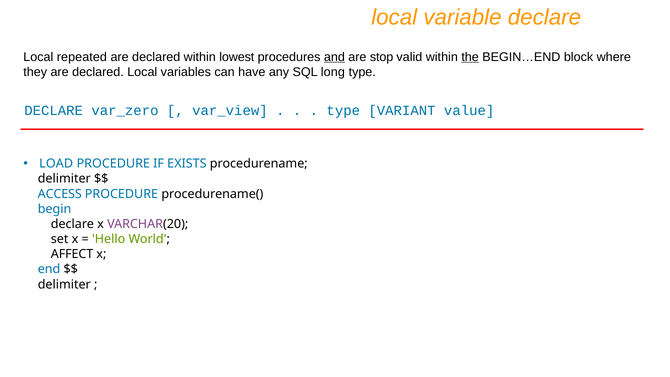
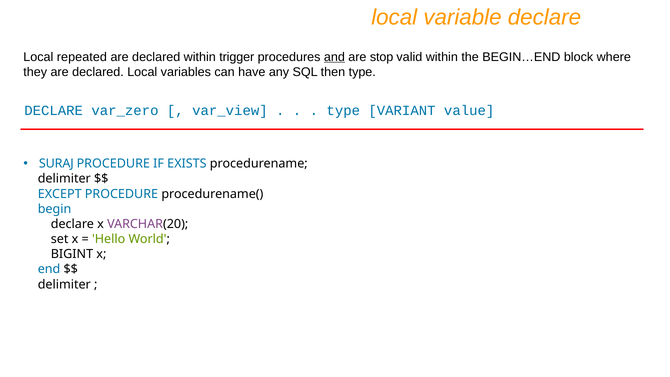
lowest: lowest -> trigger (237, 57)
the underline: present -> none (470, 57)
long: long -> then (333, 72)
LOAD: LOAD -> SURAJ (56, 164)
ACCESS: ACCESS -> EXCEPT (60, 194)
AFFECT: AFFECT -> BIGINT (72, 254)
